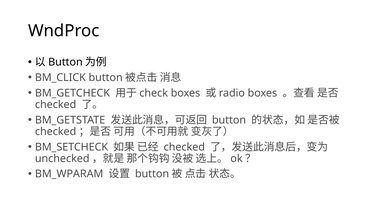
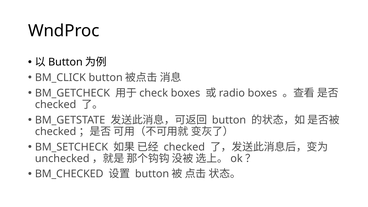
BM_WPARAM: BM_WPARAM -> BM_CHECKED (69, 174)
